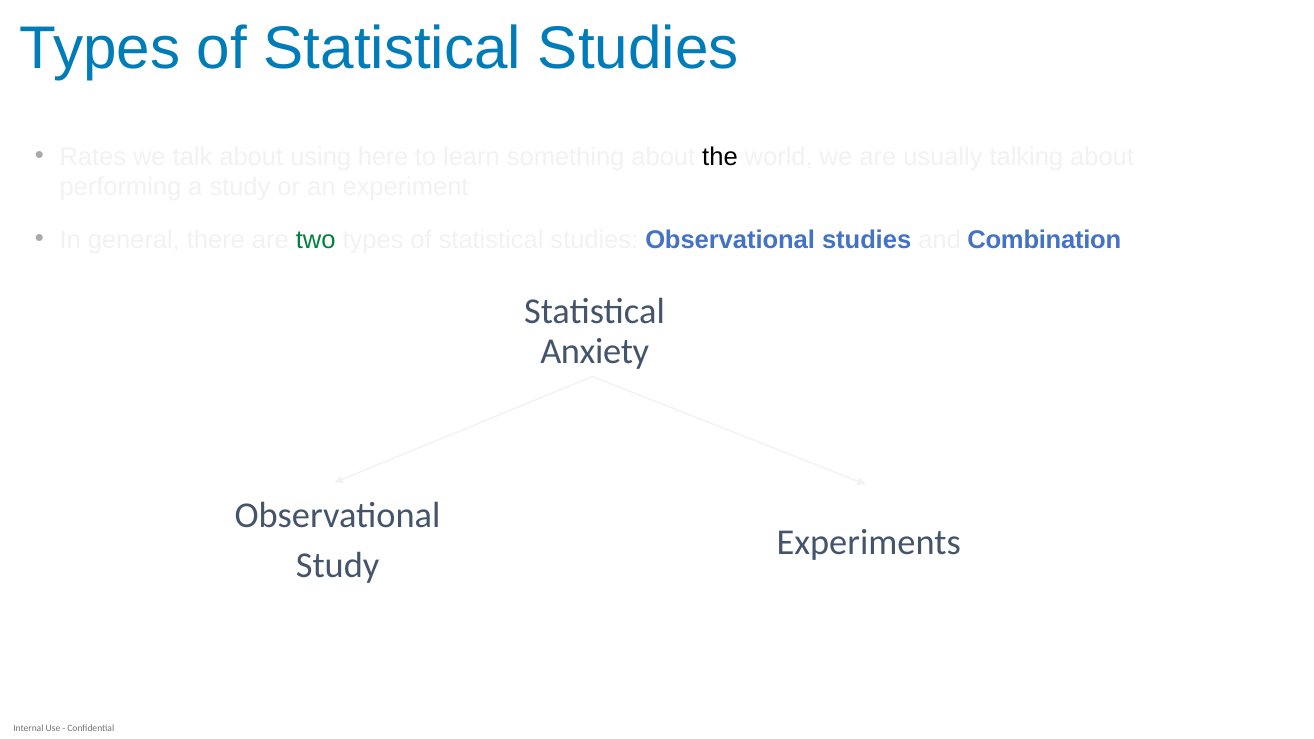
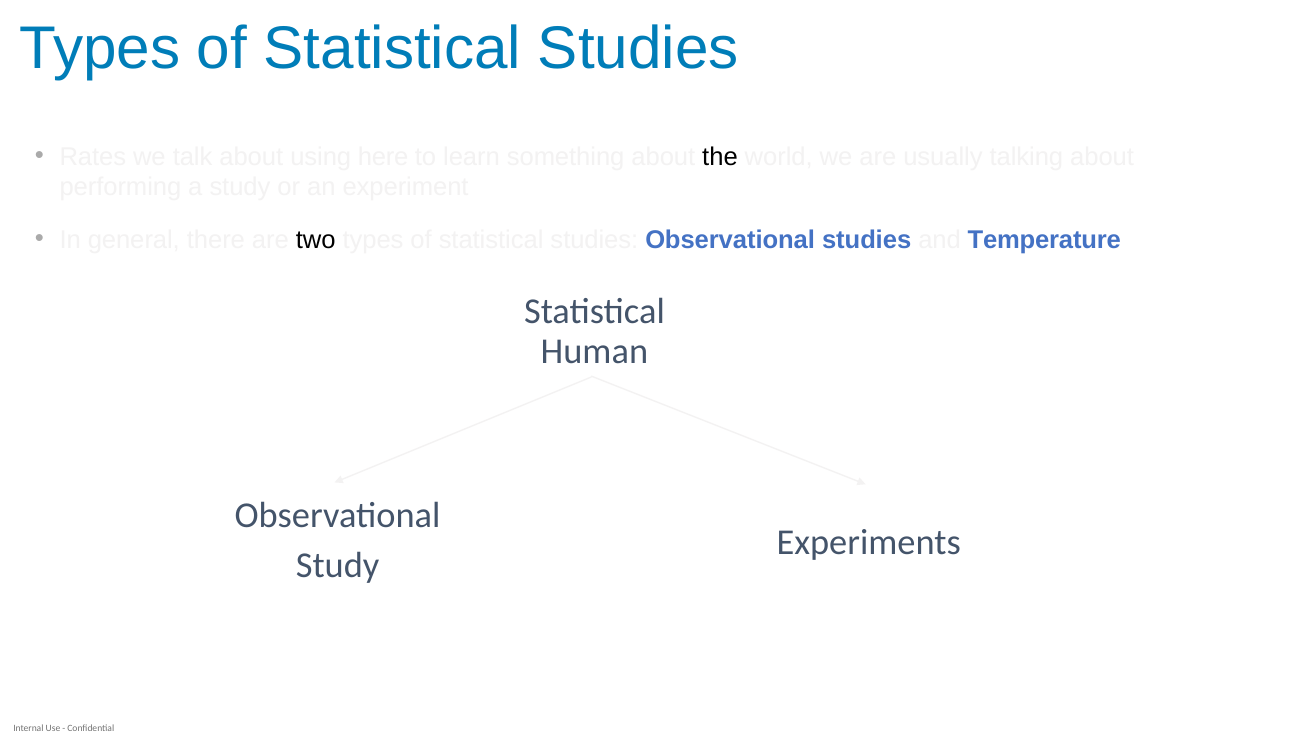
two colour: green -> black (316, 240)
Combination: Combination -> Temperature (1044, 240)
Anxiety: Anxiety -> Human (594, 351)
